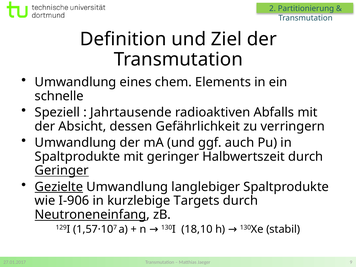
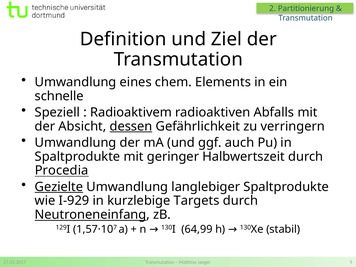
Jahrtausende: Jahrtausende -> Radioaktivem (131, 112)
dessen underline: none -> present (131, 126)
Geringer: Geringer -> Procedia (62, 170)
I-906: I-906 -> I-929 (74, 201)
18,10: 18,10 -> 64,99 (197, 229)
